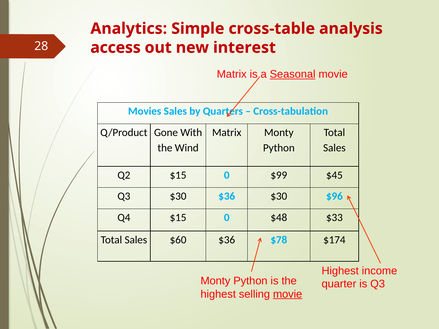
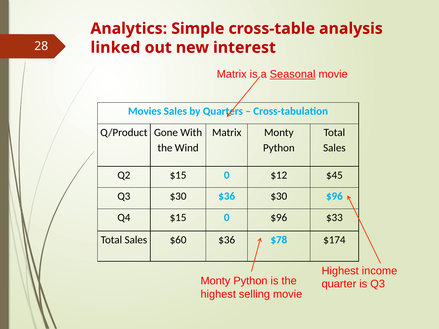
access: access -> linked (115, 48)
$99: $99 -> $12 (279, 175)
0 $48: $48 -> $96 (279, 218)
movie underline: present -> none (288, 294)
